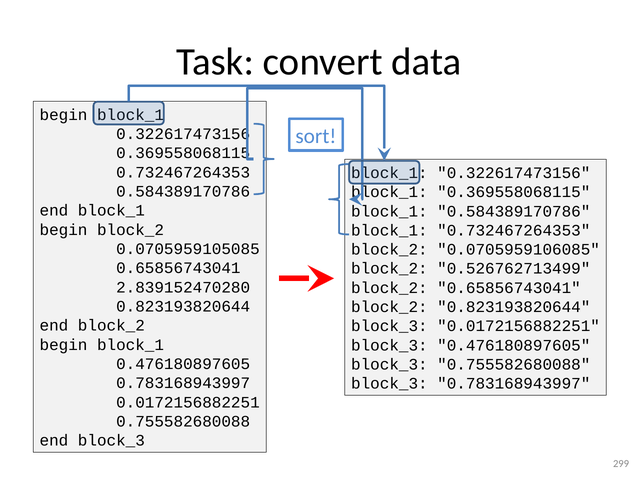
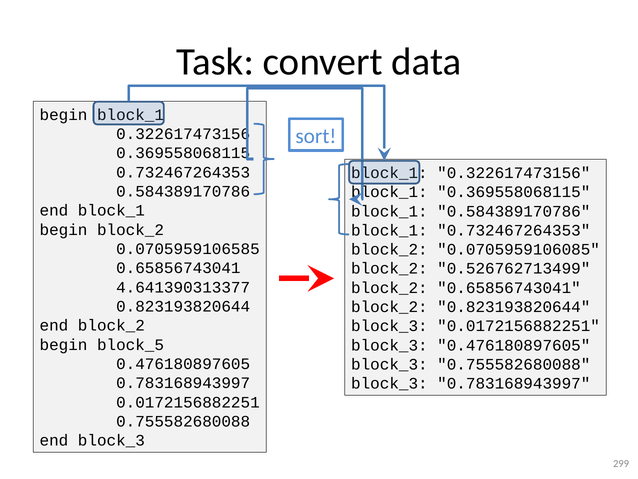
0.0705959105085: 0.0705959105085 -> 0.0705959106585 (188, 249)
2.839152470280: 2.839152470280 -> 4.641390313377 (183, 287)
block_1: block_1 -> block_5 (131, 344)
